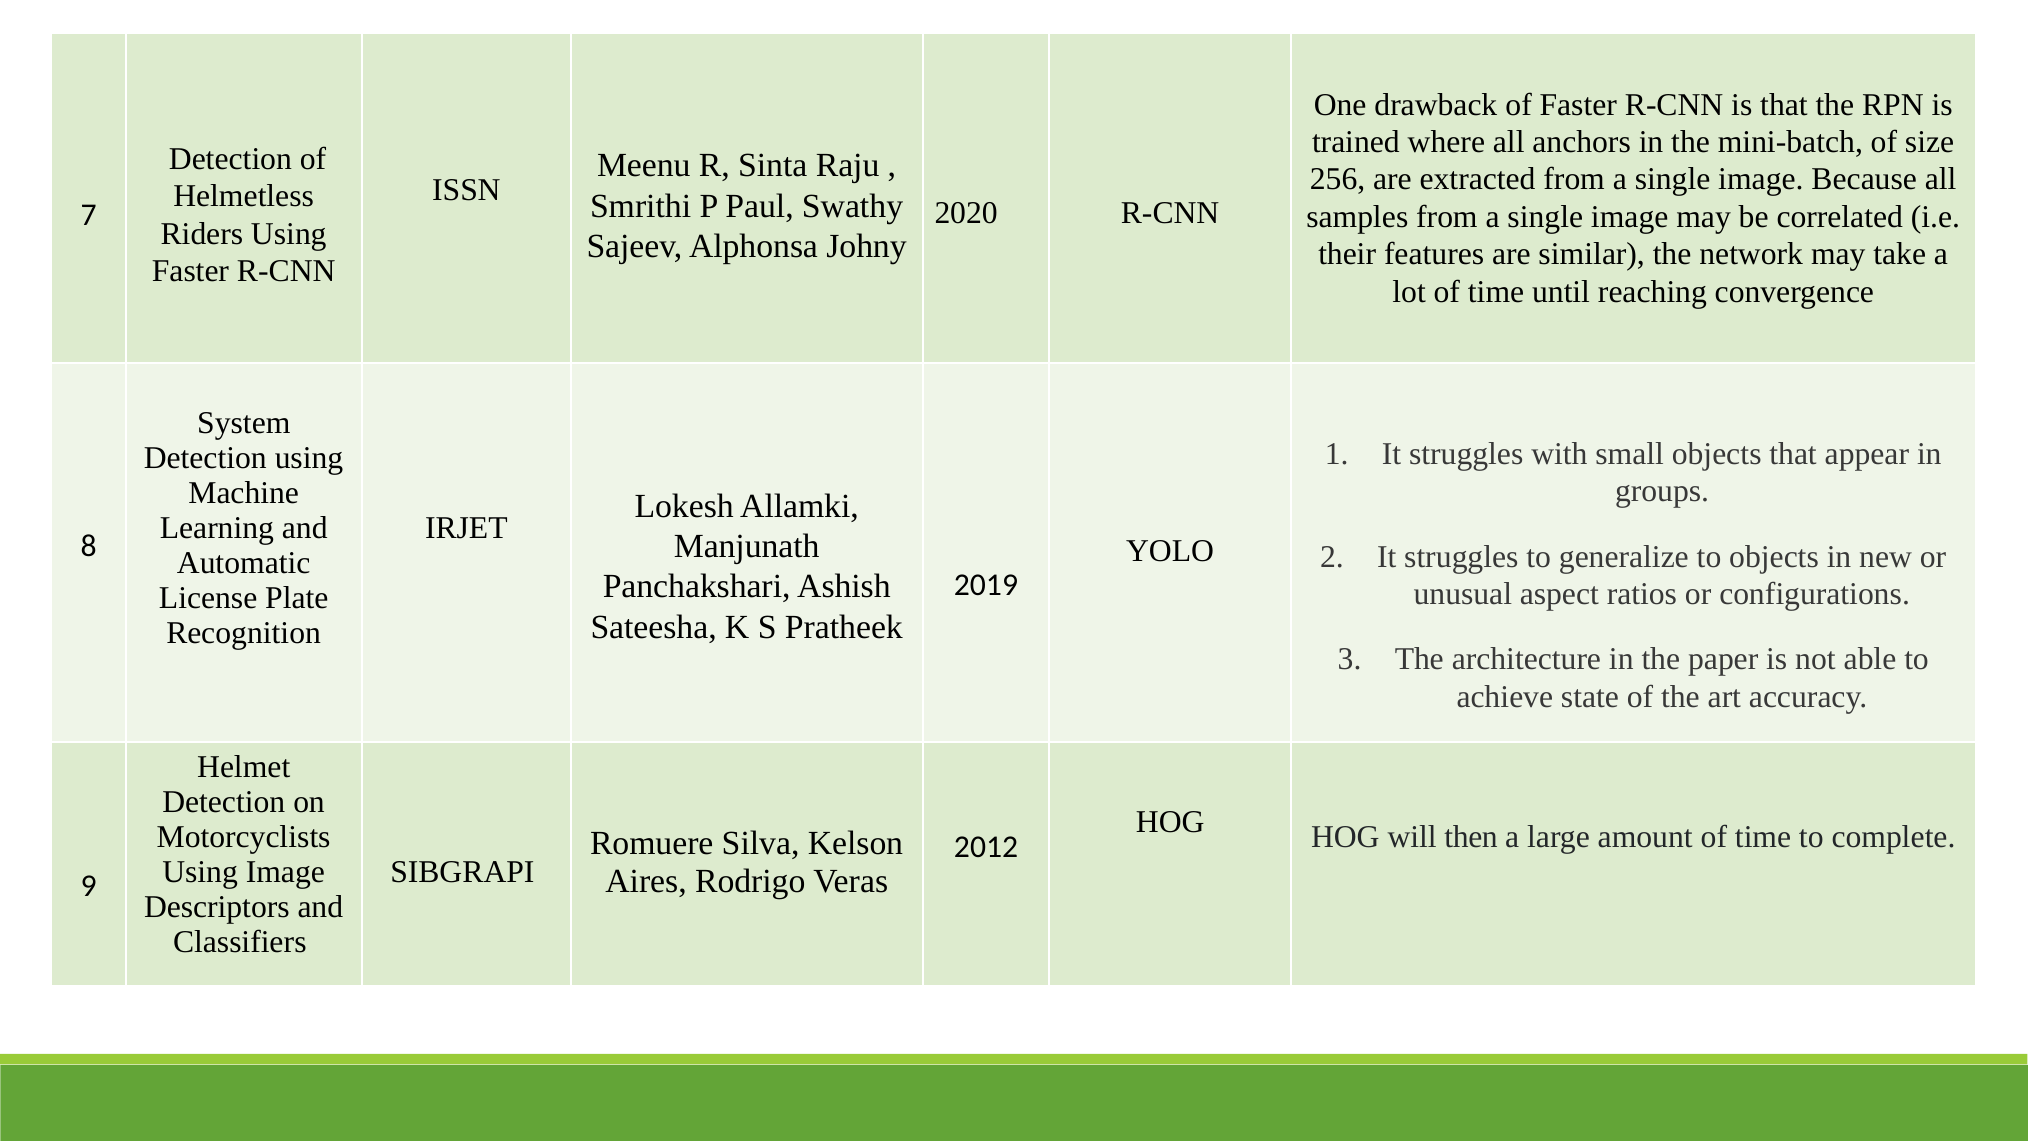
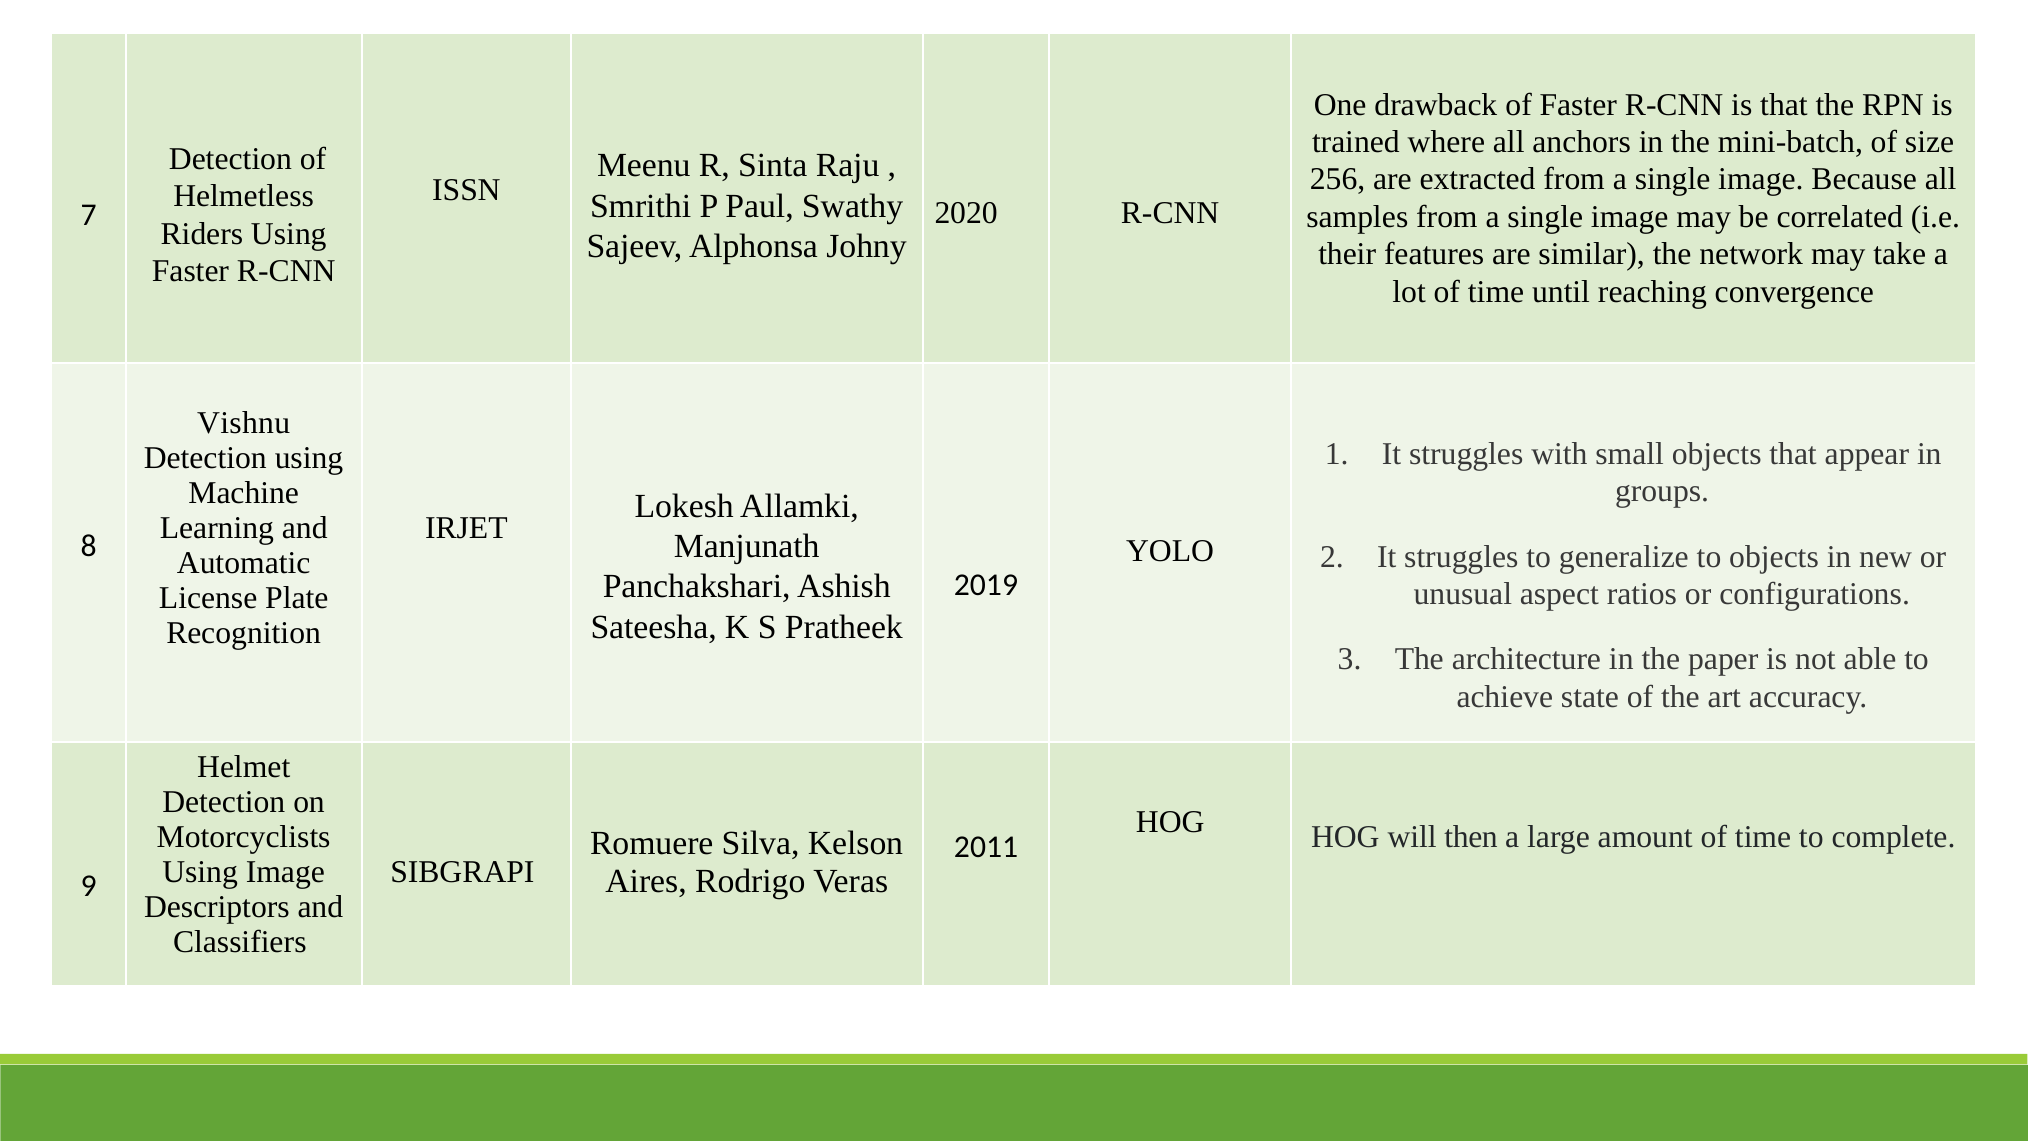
System: System -> Vishnu (244, 423)
2012: 2012 -> 2011 (986, 847)
